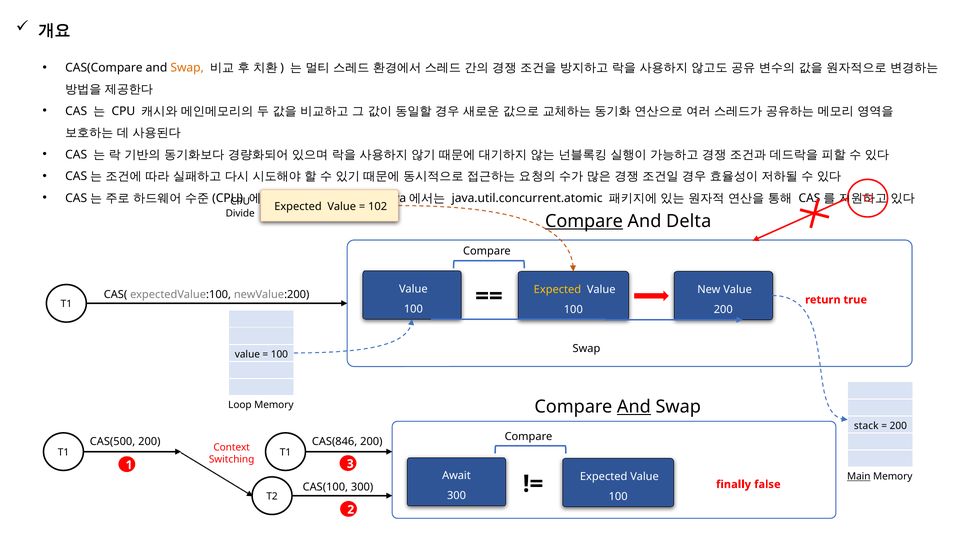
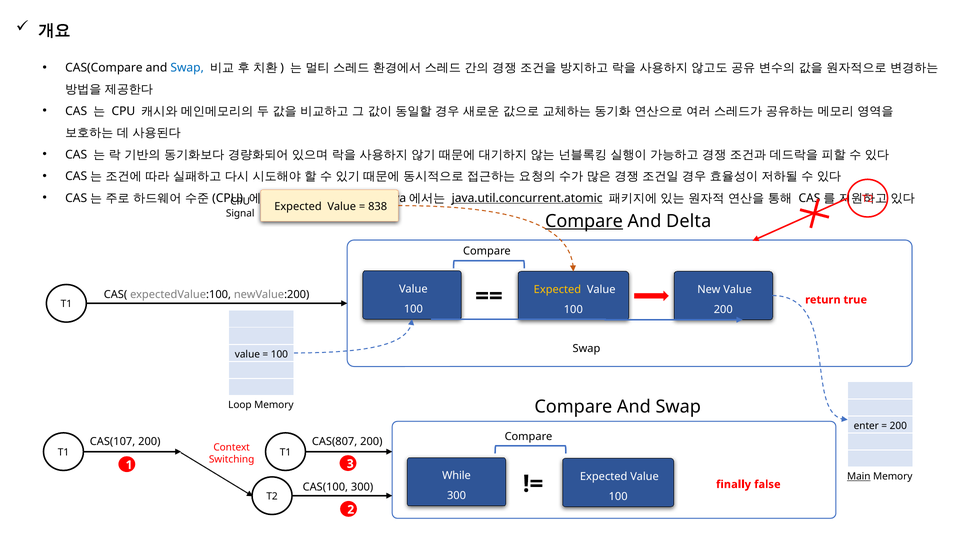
Swap colour: orange -> blue (187, 68)
java.util.concurrent.atomic underline: none -> present (527, 198)
102: 102 -> 838 (378, 206)
Divide: Divide -> Signal (240, 213)
And underline: present -> none (634, 406)
stack: stack -> enter (866, 426)
CAS(500: CAS(500 -> CAS(107 (113, 441)
CAS(846: CAS(846 -> CAS(807 (335, 441)
Await: Await -> While (457, 476)
